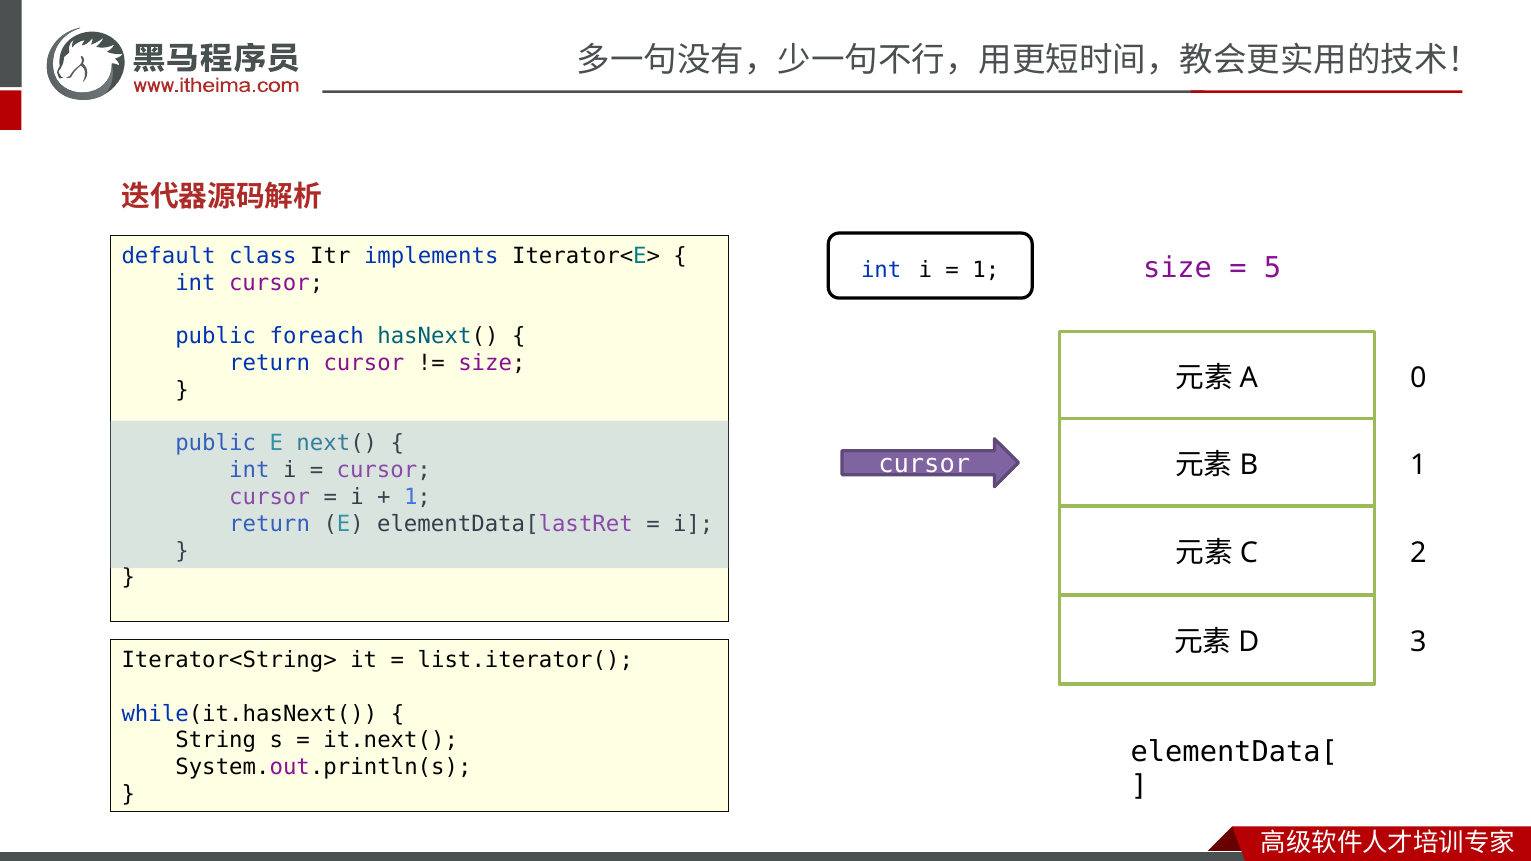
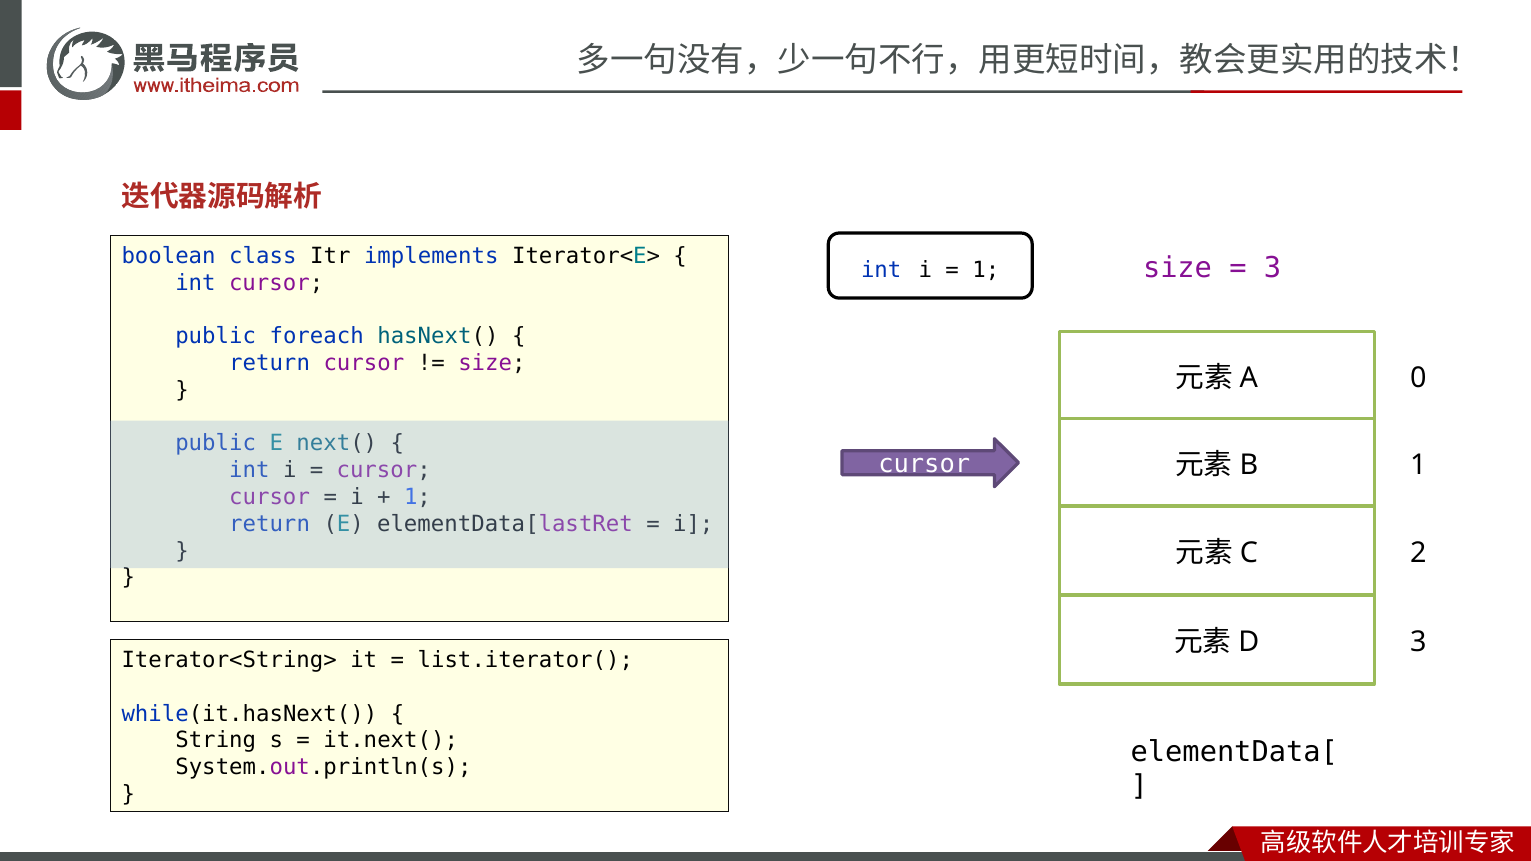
default: default -> boolean (169, 256)
5: 5 -> 3 (1273, 268)
